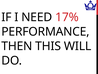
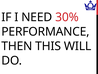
17%: 17% -> 30% (67, 17)
